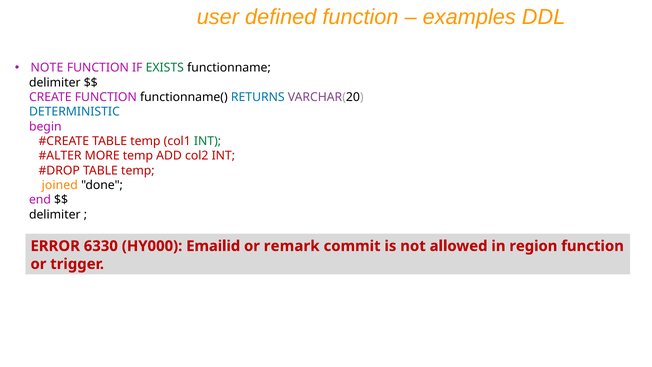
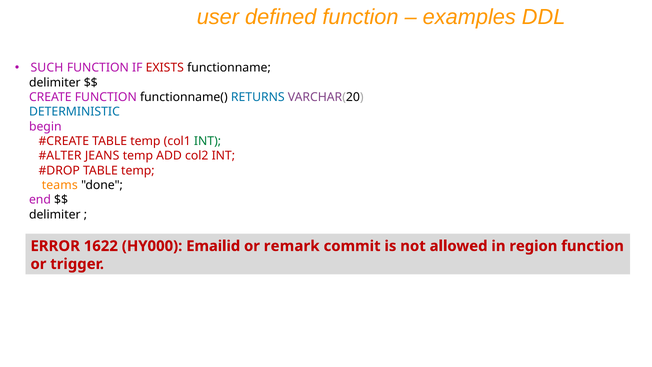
NOTE: NOTE -> SUCH (47, 68)
EXISTS colour: green -> red (165, 68)
MORE: MORE -> JEANS (102, 156)
joined: joined -> teams (60, 185)
6330: 6330 -> 1622 (101, 246)
